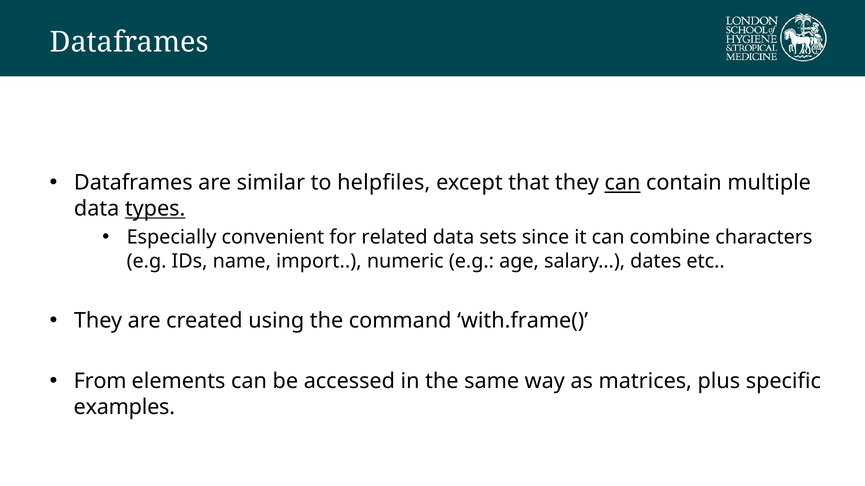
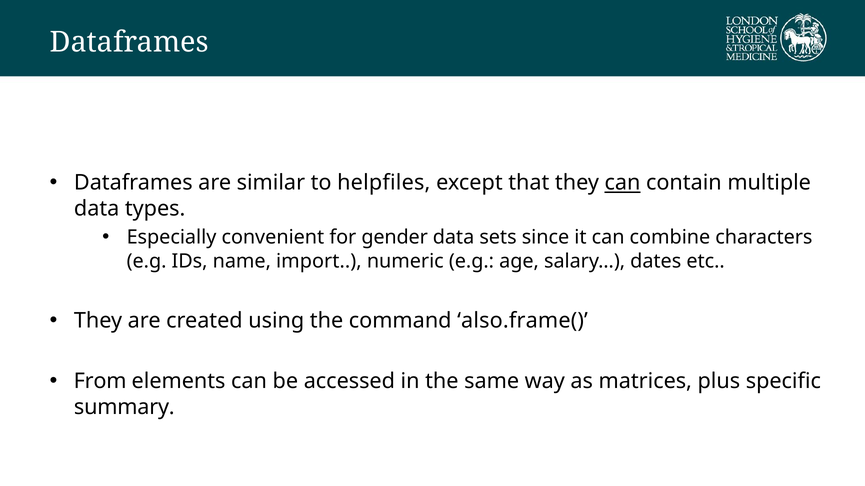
types underline: present -> none (155, 209)
related: related -> gender (395, 238)
with.frame(: with.frame( -> also.frame( (523, 321)
examples: examples -> summary (124, 408)
